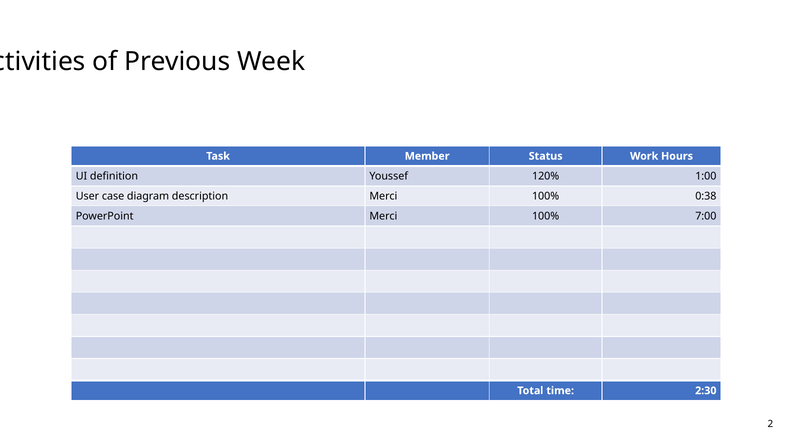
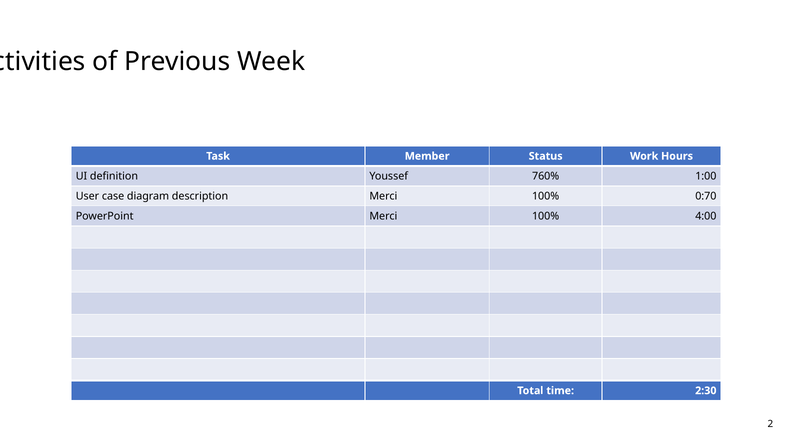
120%: 120% -> 760% (546, 176)
0:38: 0:38 -> 0:70 (706, 196)
7:00: 7:00 -> 4:00 (706, 216)
